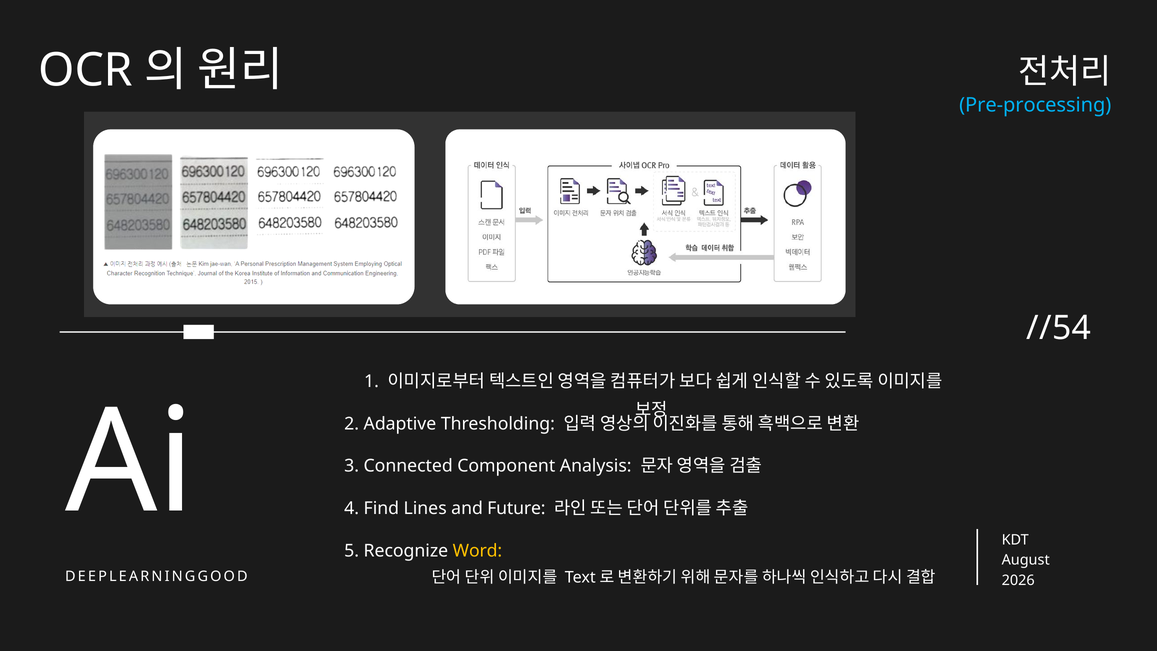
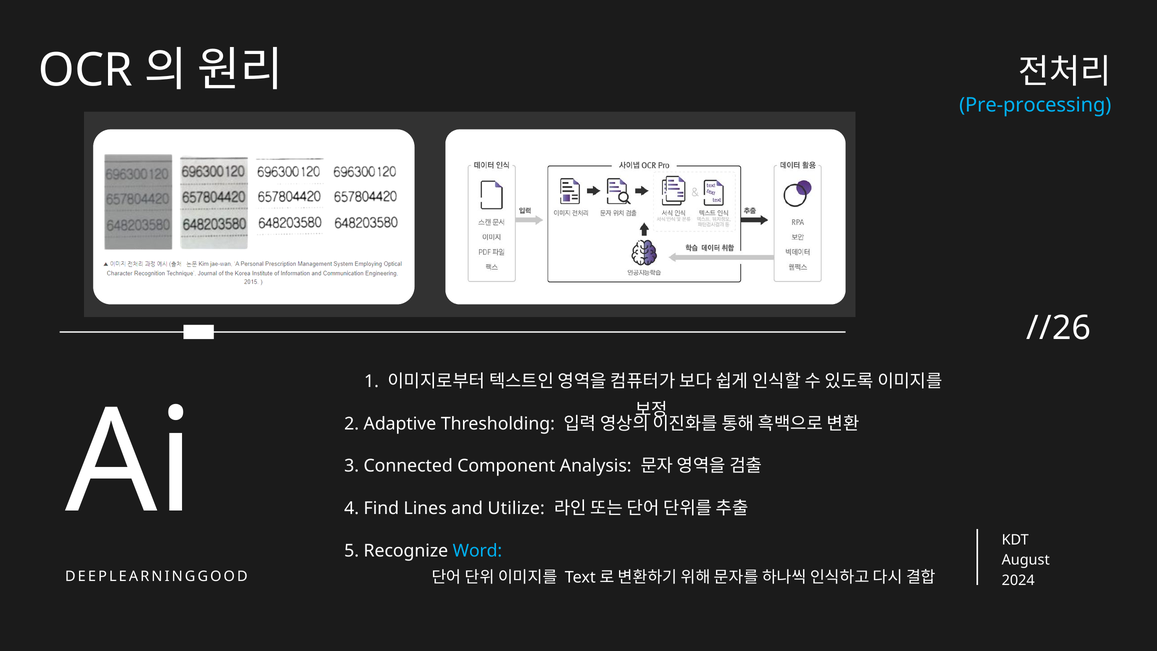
//54: //54 -> //26 (1059, 328)
Future: Future -> Utilize (516, 508)
Word colour: yellow -> light blue (477, 551)
2026: 2026 -> 2024 (1018, 580)
